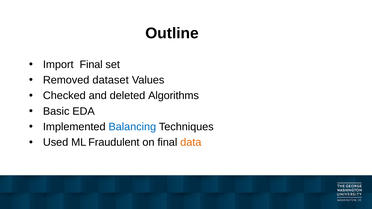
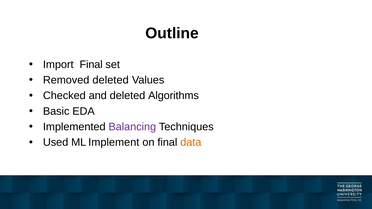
Removed dataset: dataset -> deleted (111, 80)
Balancing colour: blue -> purple (132, 127)
Fraudulent: Fraudulent -> Implement (114, 143)
